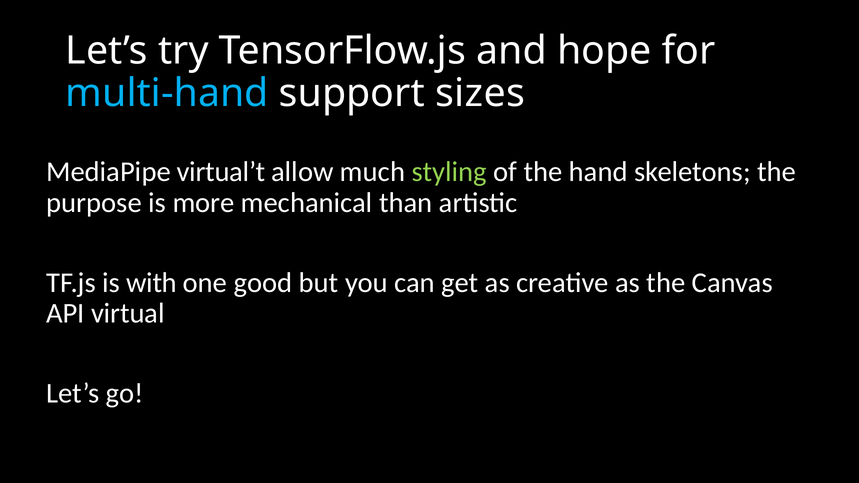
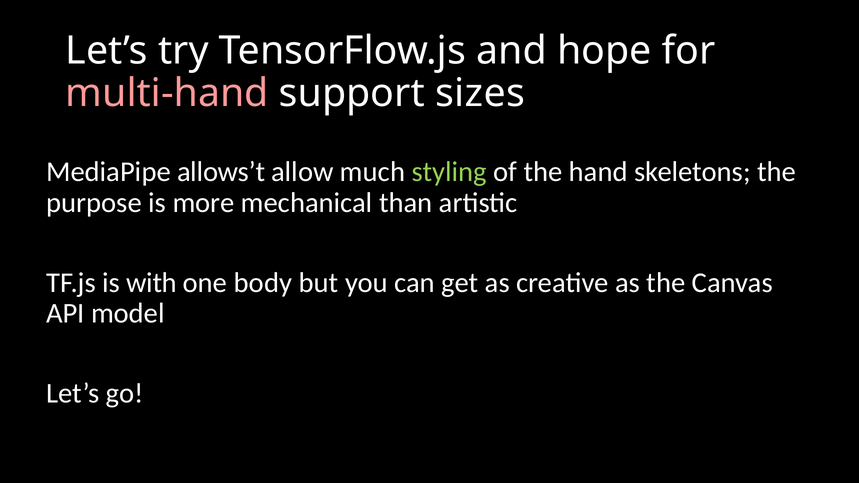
multi-hand colour: light blue -> pink (167, 93)
virtual’t: virtual’t -> allows’t (221, 172)
good: good -> body (263, 283)
virtual: virtual -> model (128, 314)
